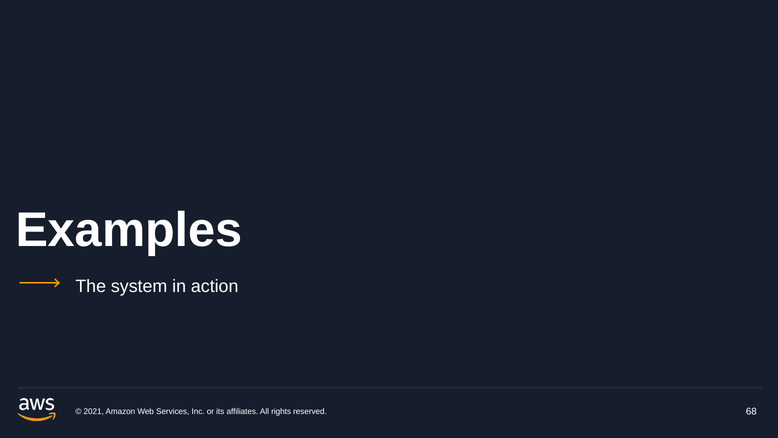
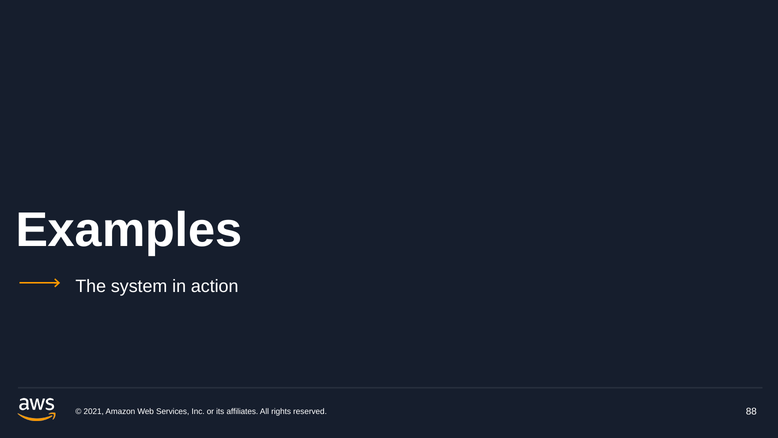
68: 68 -> 88 (751, 411)
